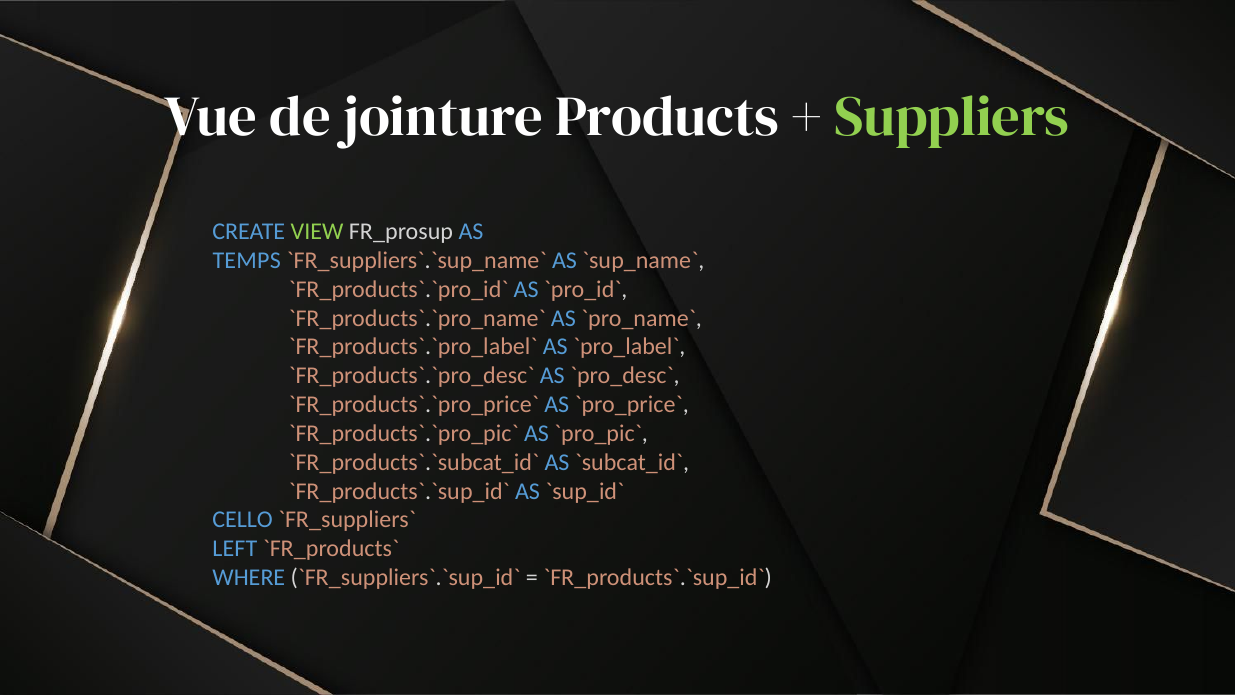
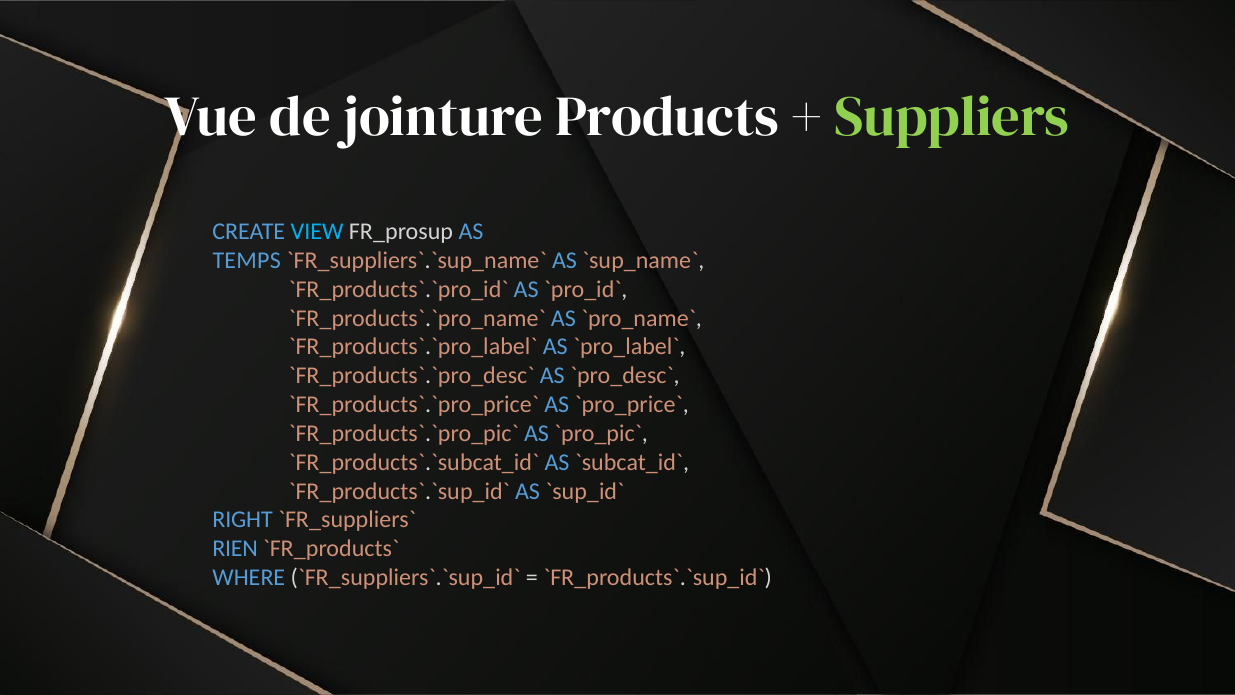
VIEW colour: light green -> light blue (317, 231)
CELLO: CELLO -> RIGHT (243, 520)
LEFT: LEFT -> RIEN (235, 549)
